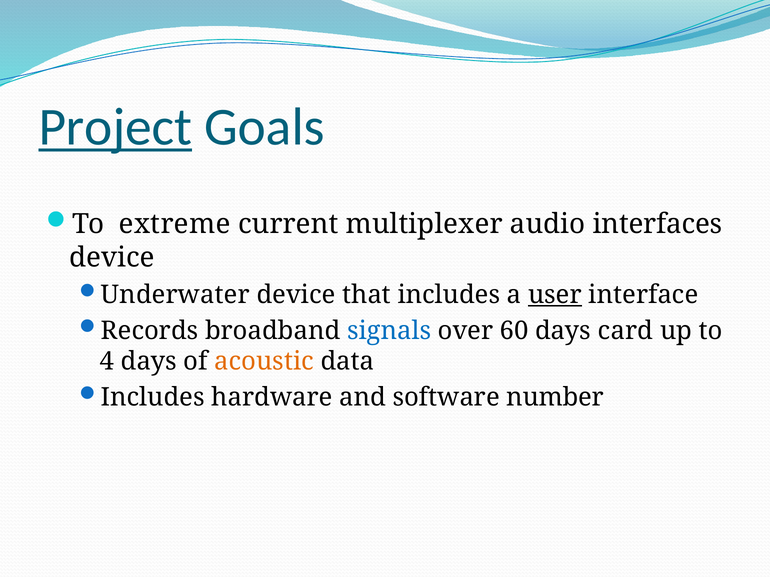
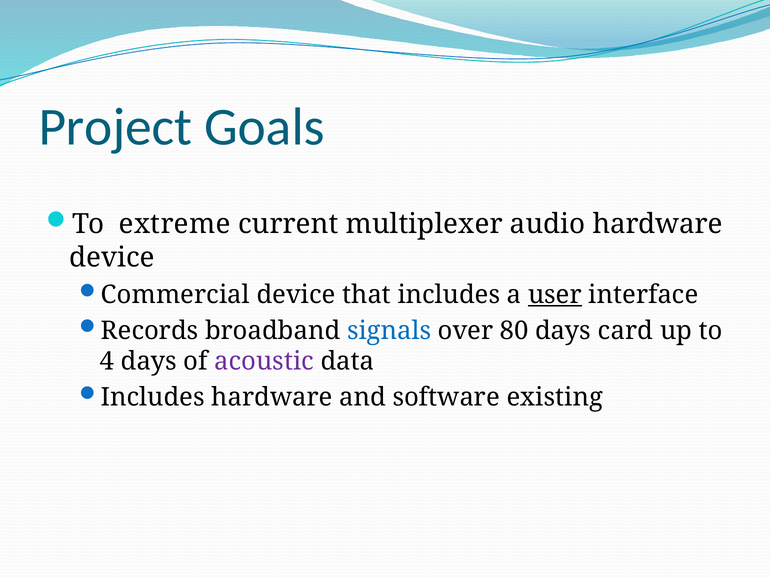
Project underline: present -> none (115, 127)
audio interfaces: interfaces -> hardware (658, 224)
Underwater: Underwater -> Commercial (175, 295)
60: 60 -> 80 (514, 331)
acoustic colour: orange -> purple (264, 362)
number: number -> existing (555, 398)
